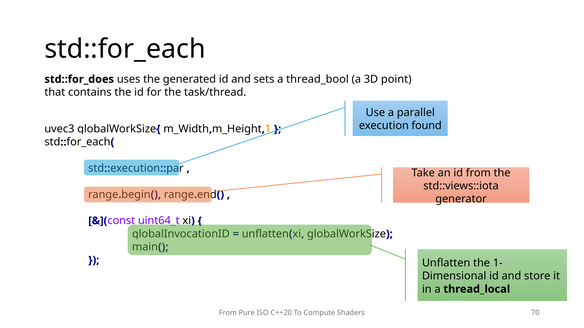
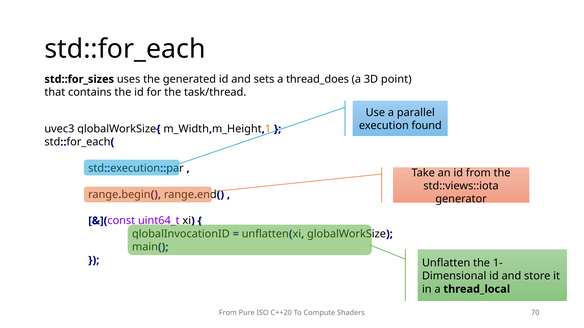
std::for_does: std::for_does -> std::for_sizes (79, 79)
thread_bool: thread_bool -> thread_does (318, 79)
